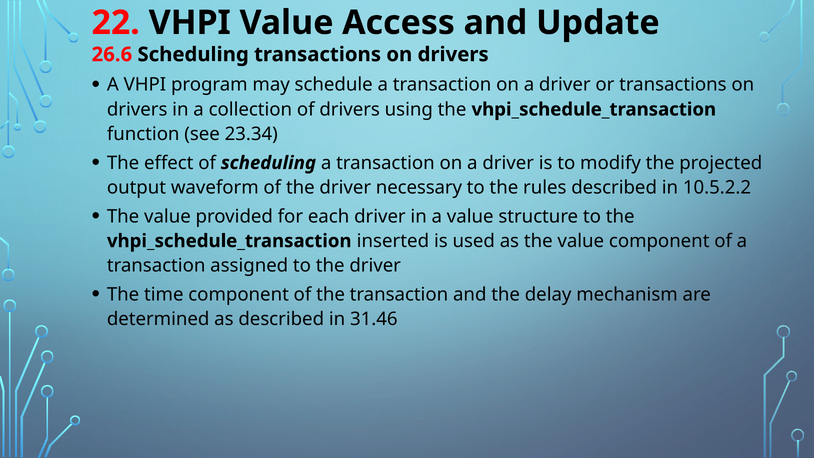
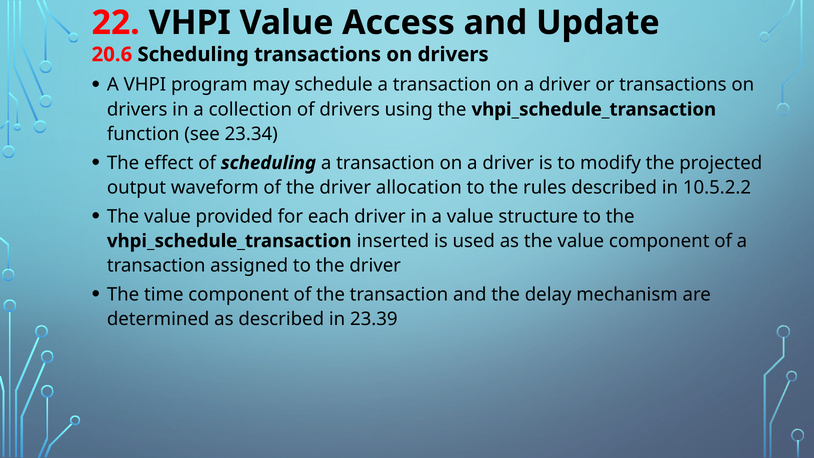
26.6: 26.6 -> 20.6 (112, 54)
necessary: necessary -> allocation (419, 187)
31.46: 31.46 -> 23.39 (374, 319)
